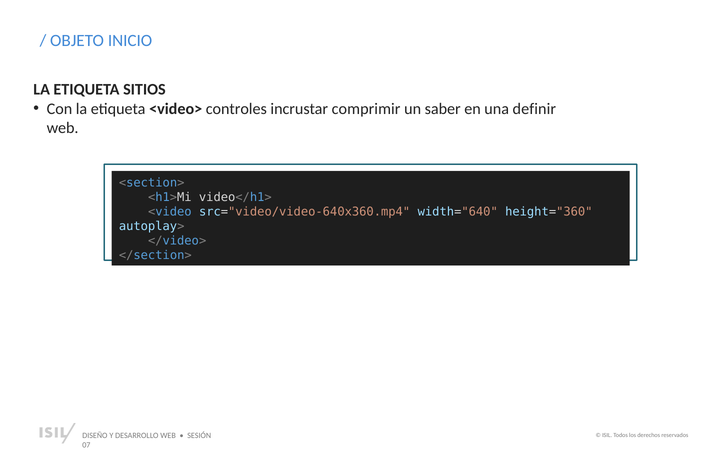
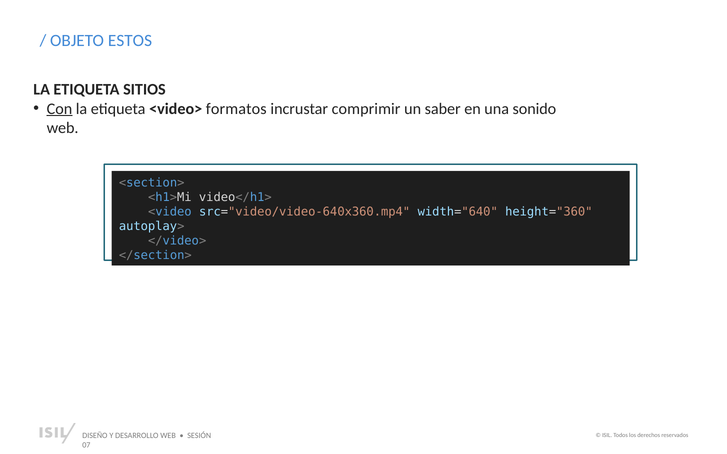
INICIO: INICIO -> ESTOS (130, 41)
Con underline: none -> present (60, 109)
controles: controles -> formatos (236, 109)
definir: definir -> sonido (534, 109)
